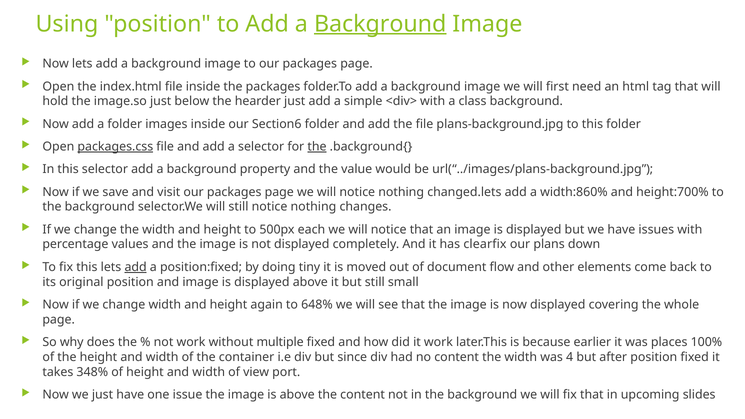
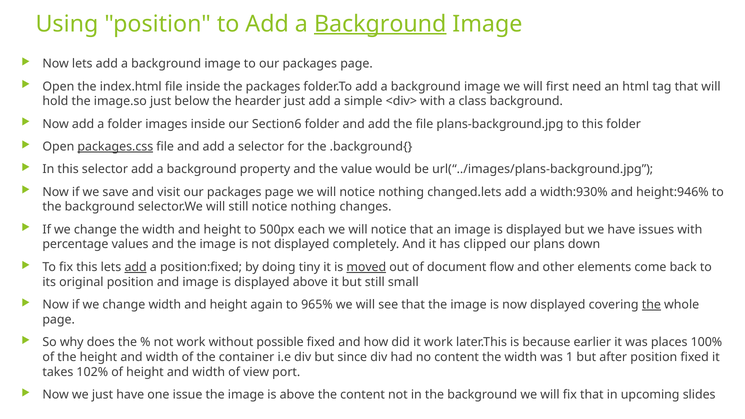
the underline: present -> none (317, 147)
width:860%: width:860% -> width:930% (574, 192)
height:700%: height:700% -> height:946% (672, 192)
clearfix: clearfix -> clipped (485, 244)
moved underline: none -> present (366, 267)
648%: 648% -> 965% (317, 305)
the underline: none -> present (651, 305)
multiple: multiple -> possible (280, 342)
4: 4 -> 1 (570, 357)
348%: 348% -> 102% (92, 372)
